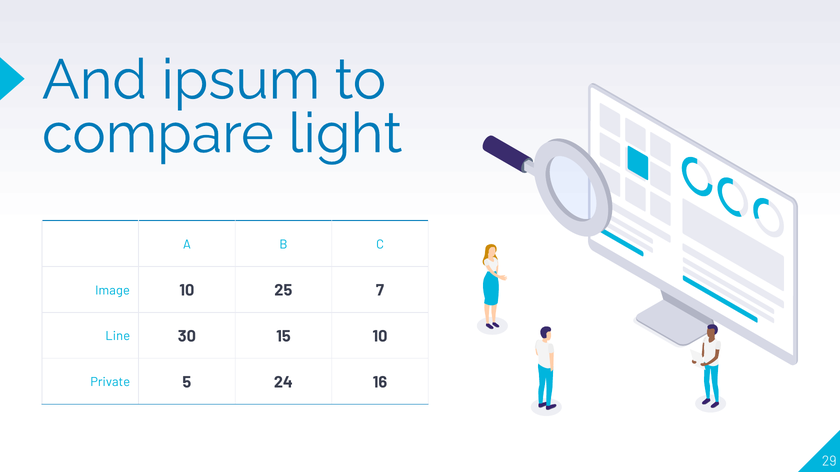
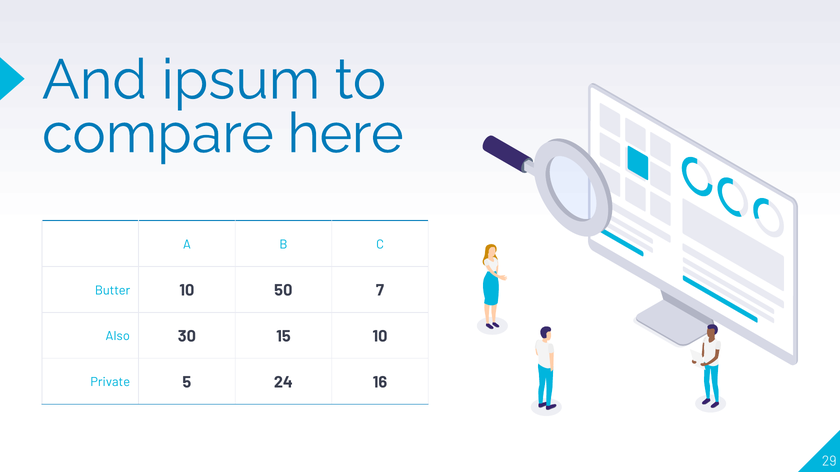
light: light -> here (346, 134)
Image: Image -> Butter (113, 291)
25: 25 -> 50 (283, 291)
Line: Line -> Also (118, 337)
